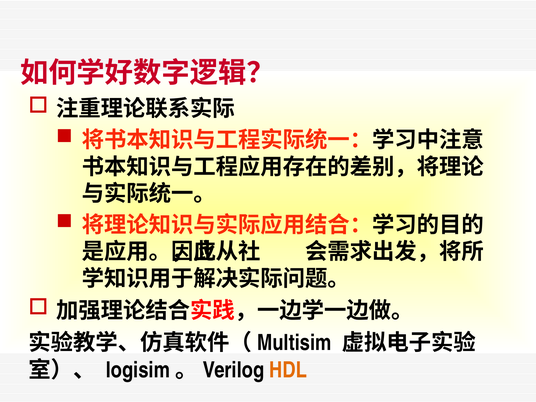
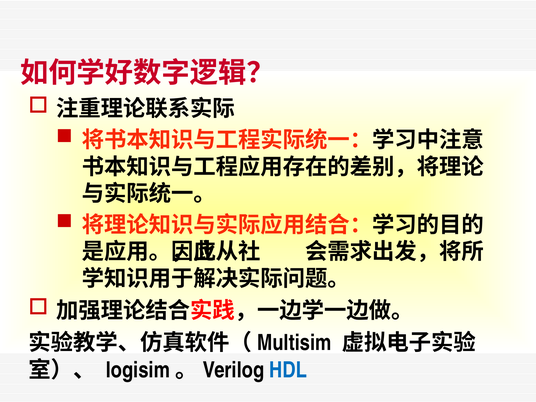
HDL colour: orange -> blue (288, 370)
